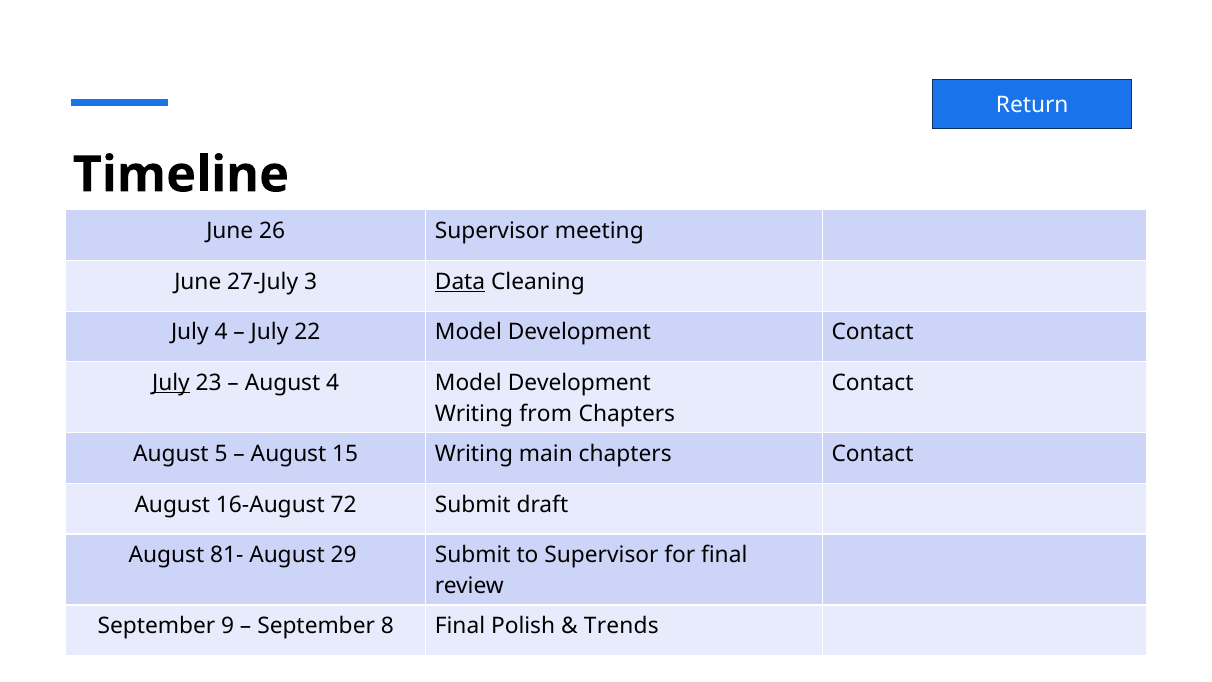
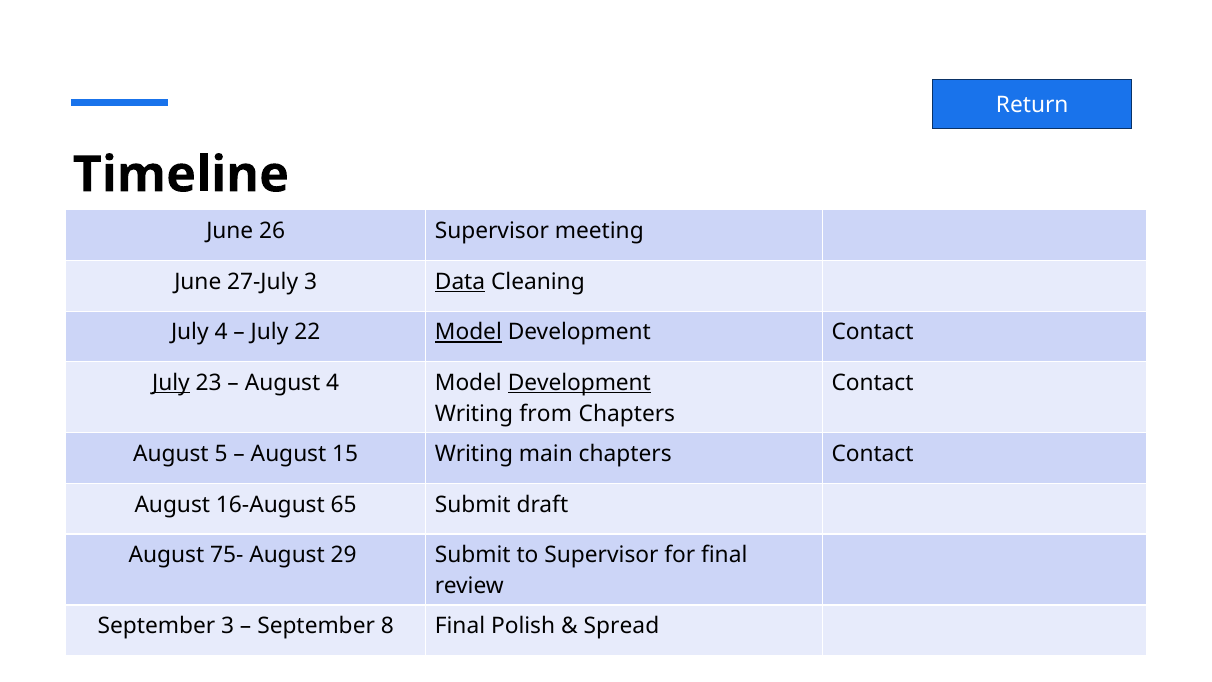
Model underline: none -> present (468, 332)
Development underline: none -> present (579, 383)
72: 72 -> 65 (344, 504)
81-: 81- -> 75- (227, 555)
September 9: 9 -> 3 (228, 626)
Trends: Trends -> Spread (621, 626)
